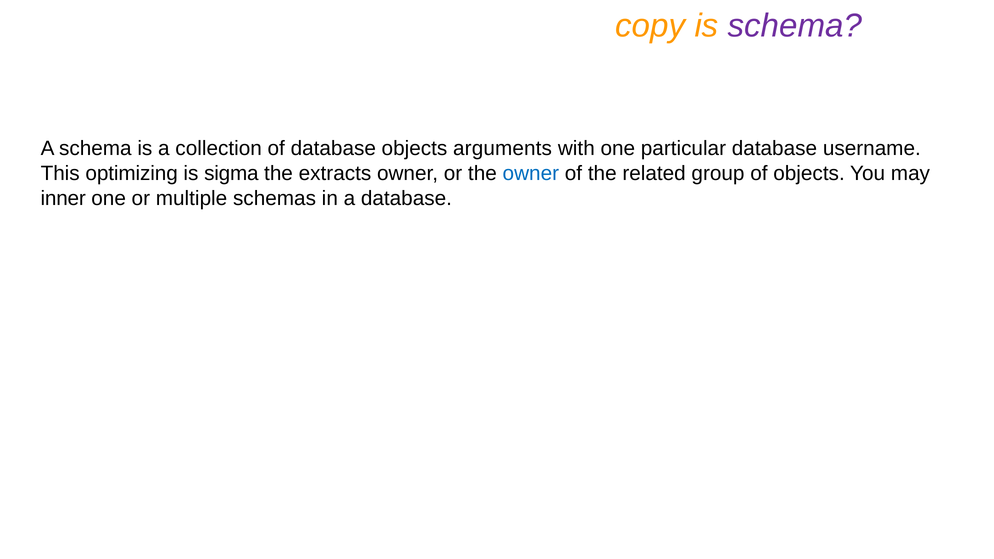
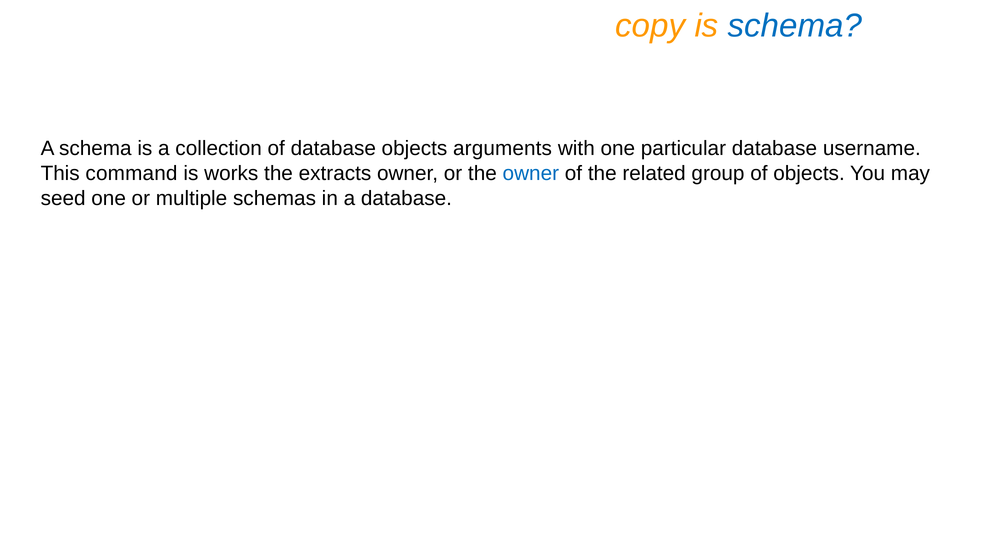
schema colour: purple -> blue (795, 26)
optimizing: optimizing -> command (131, 173)
sigma: sigma -> works (231, 173)
inner: inner -> seed (63, 198)
